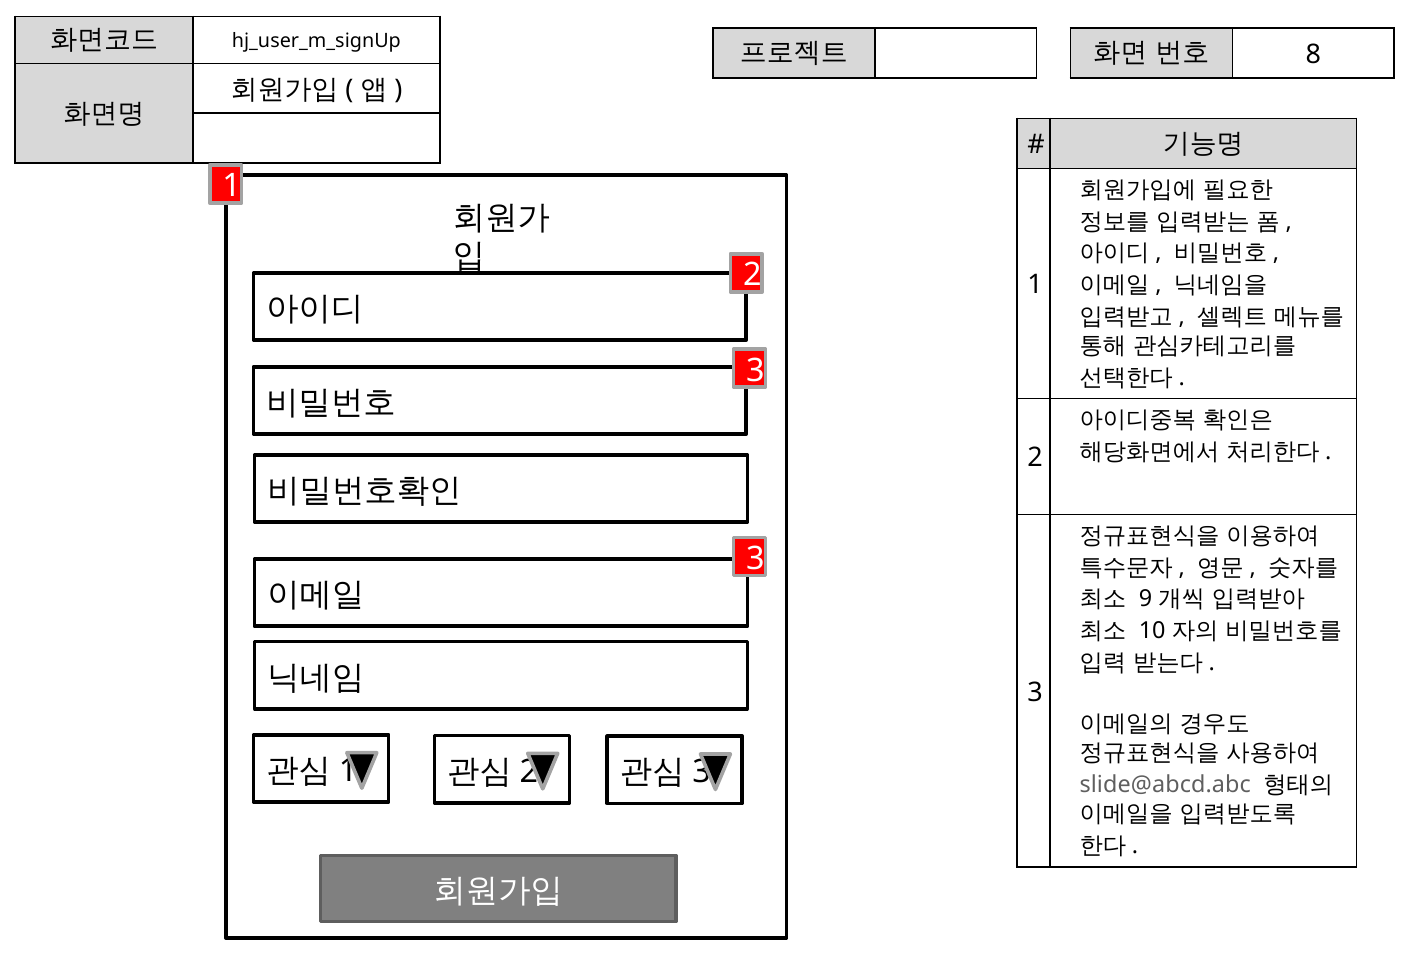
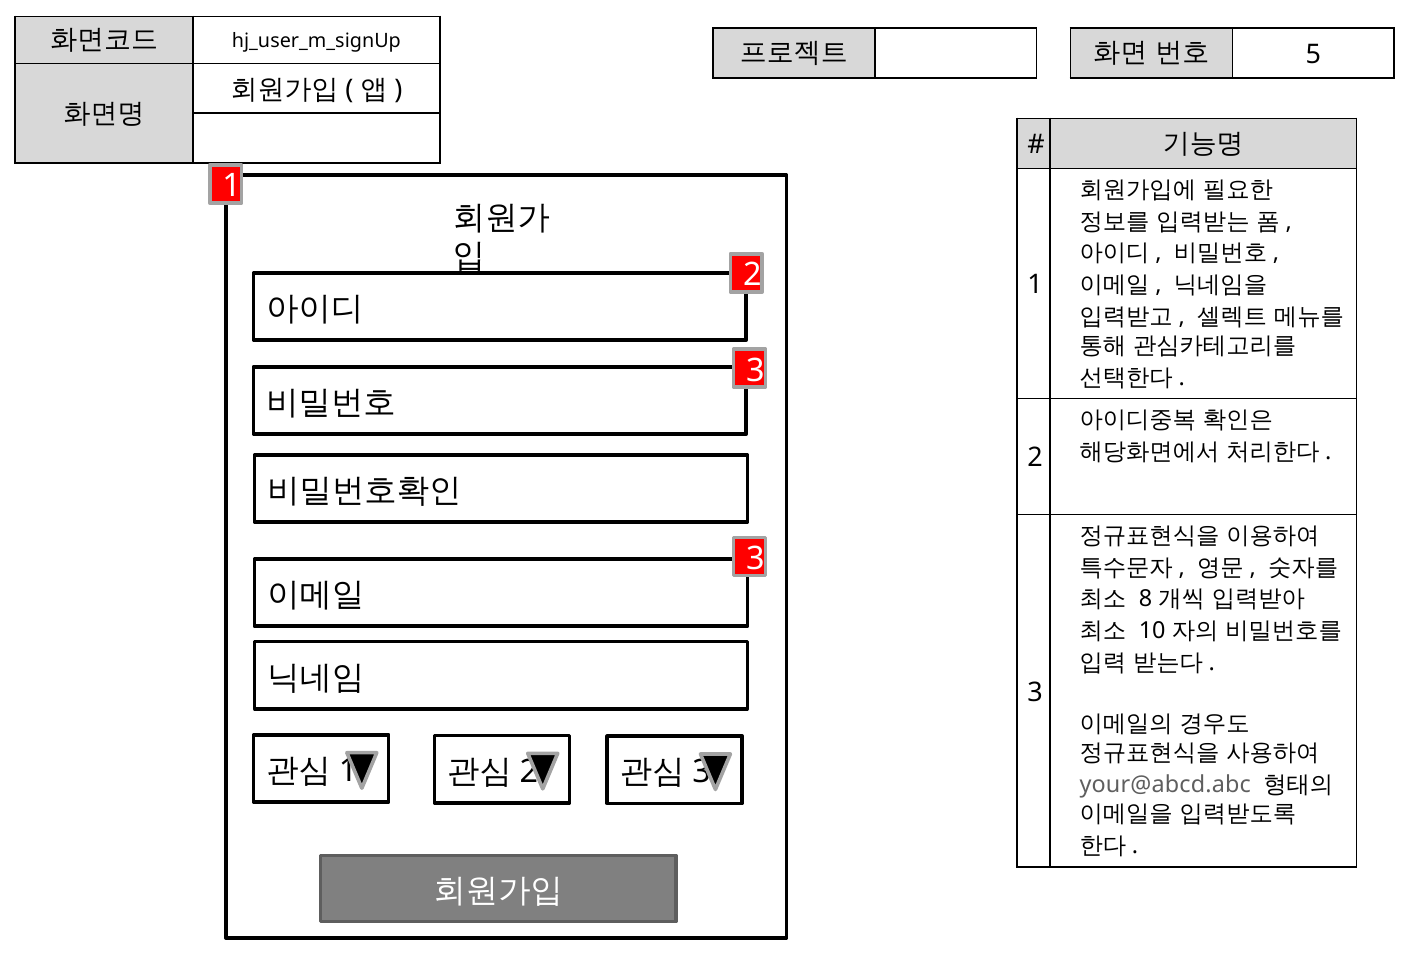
8: 8 -> 5 (1313, 54)
9: 9 -> 8 (1146, 599)
slide@abcd.abc: slide@abcd.abc -> your@abcd.abc (1165, 784)
